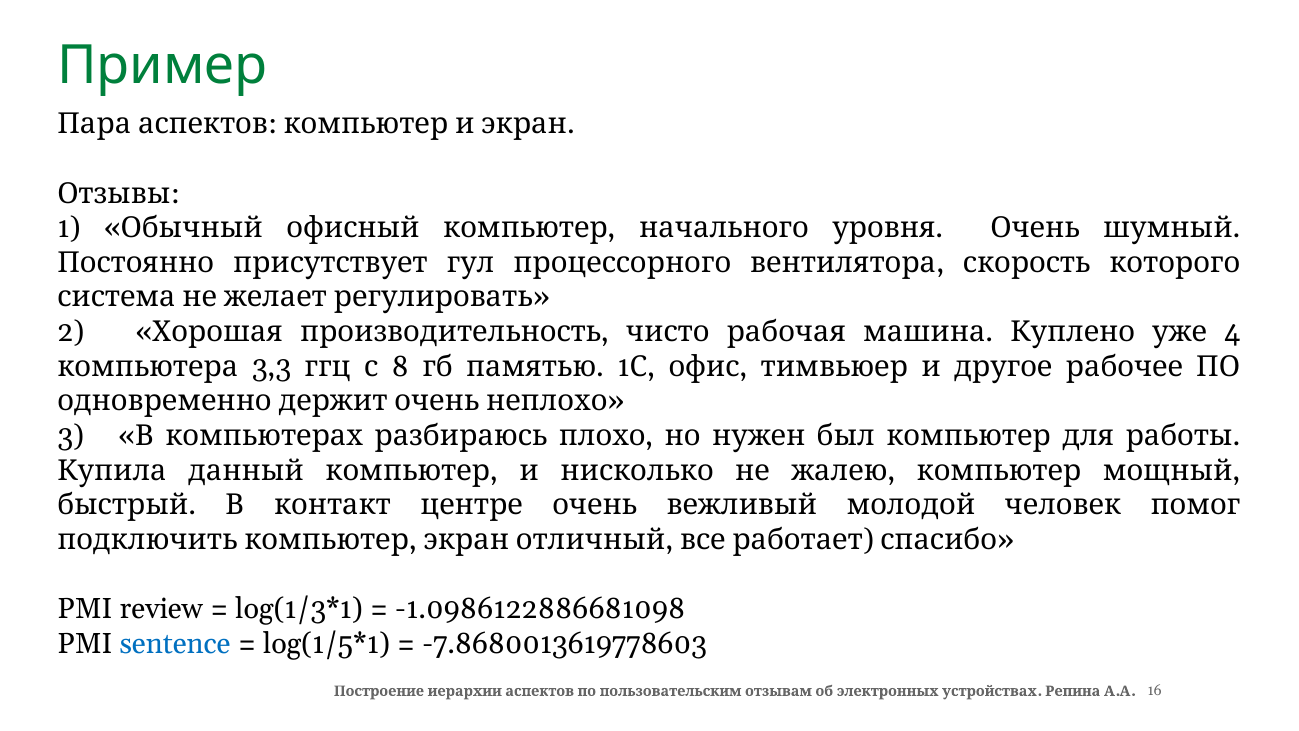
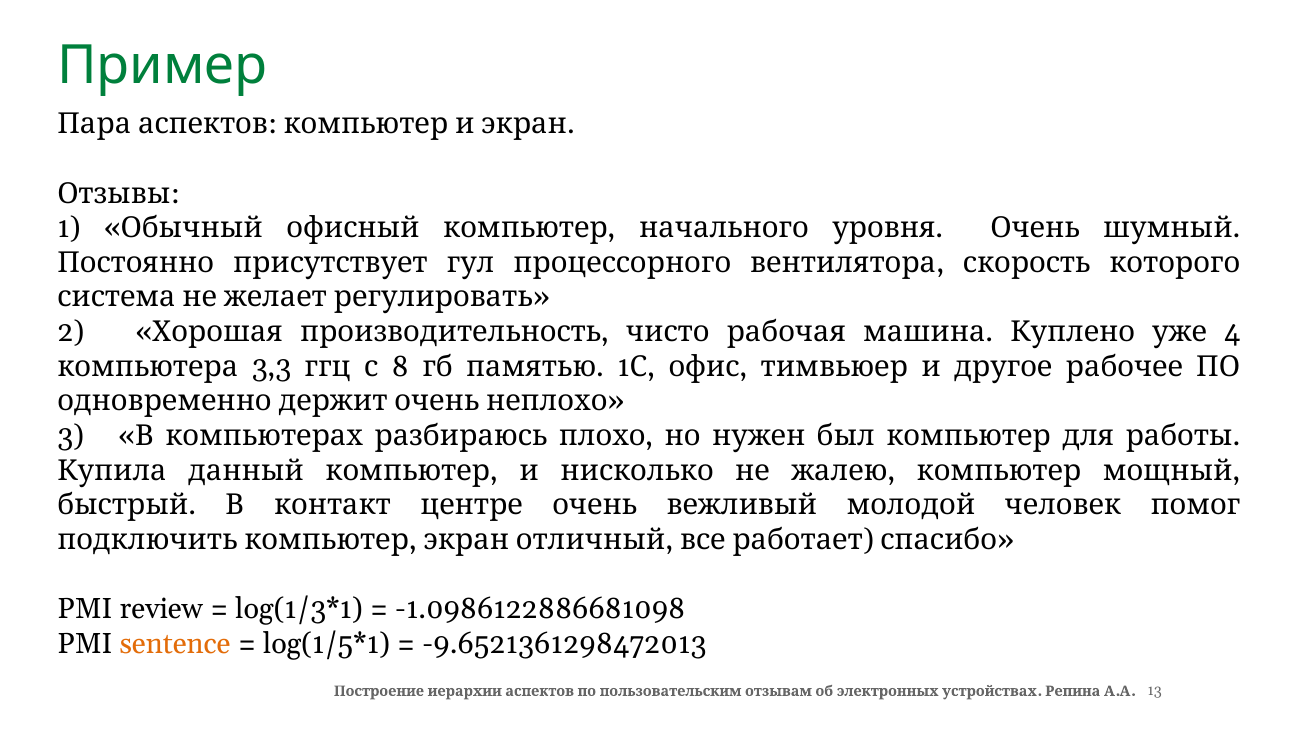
sentence colour: blue -> orange (175, 644)
-7.8680013619778603: -7.8680013619778603 -> -9.6521361298472013 (565, 644)
16: 16 -> 13 (1155, 691)
